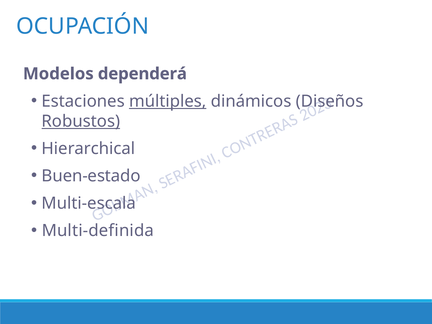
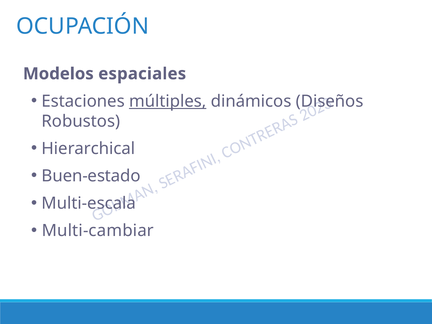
dependerá: dependerá -> espaciales (142, 74)
Robustos underline: present -> none (81, 121)
Multi-definida: Multi-definida -> Multi-cambiar (98, 231)
